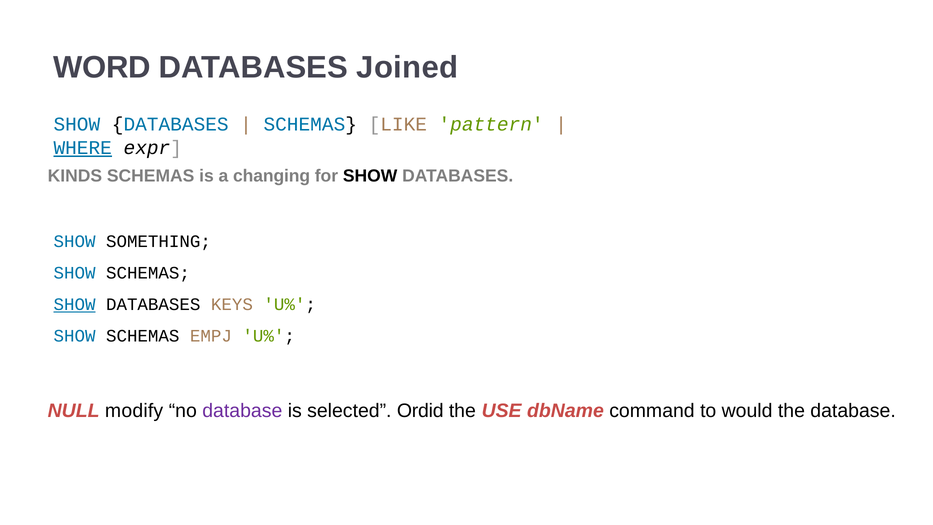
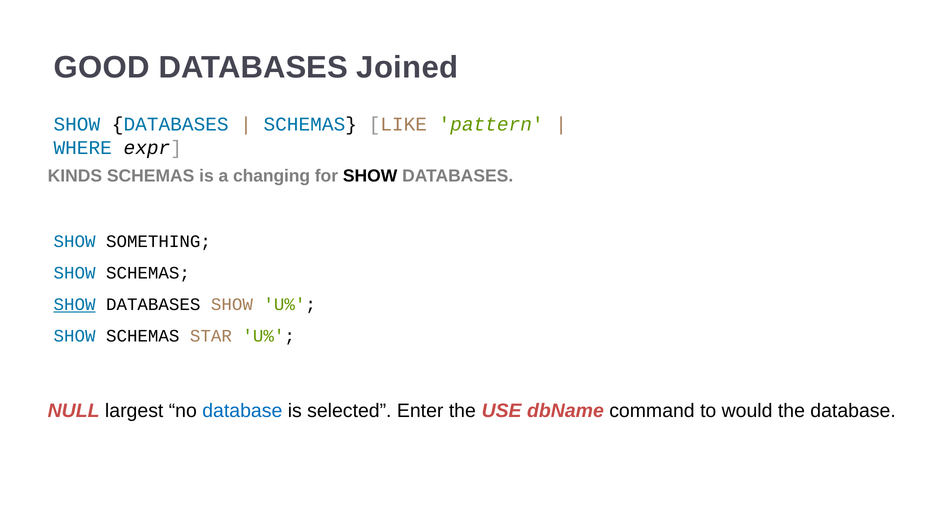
WORD: WORD -> GOOD (102, 68)
WHERE underline: present -> none (83, 148)
KEYS: KEYS -> SHOW (232, 304)
EMPJ: EMPJ -> STAR (211, 336)
modify: modify -> largest (134, 411)
database colour: purple -> blue (242, 411)
Ordid: Ordid -> Enter (420, 411)
